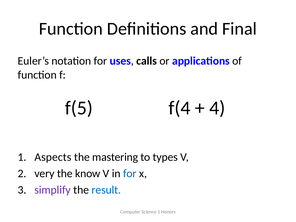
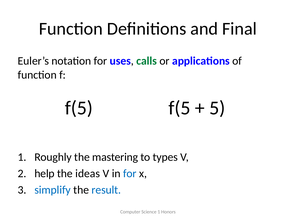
calls colour: black -> green (147, 61)
f(5 f(4: f(4 -> f(5 (180, 108)
4: 4 -> 5 (217, 108)
Aspects: Aspects -> Roughly (53, 157)
very: very -> help (45, 174)
know: know -> ideas (88, 174)
simplify colour: purple -> blue (53, 190)
